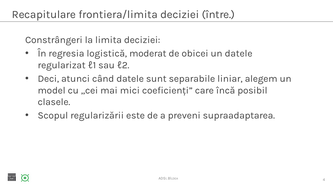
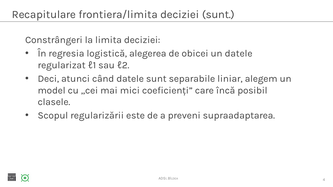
deciziei între: între -> sunt (218, 15)
moderat: moderat -> alegerea (148, 54)
